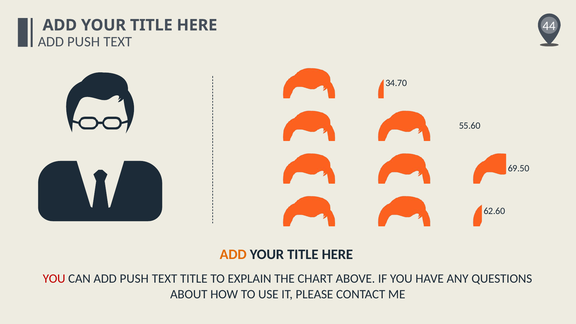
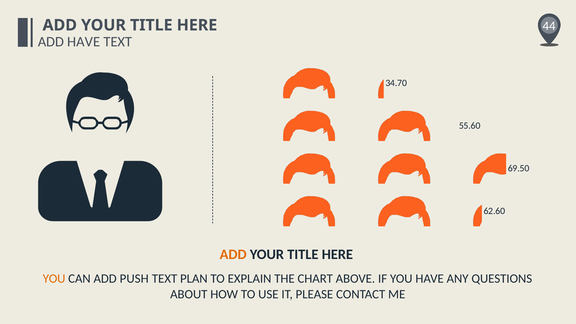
PUSH: PUSH -> HAVE (84, 42)
YOU colour: red -> orange (54, 279)
TEXT TITLE: TITLE -> PLAN (194, 279)
